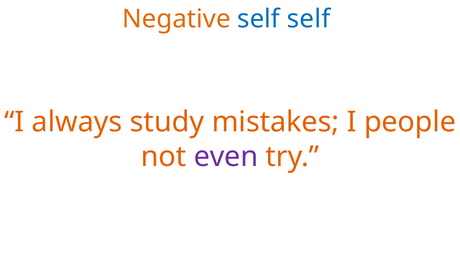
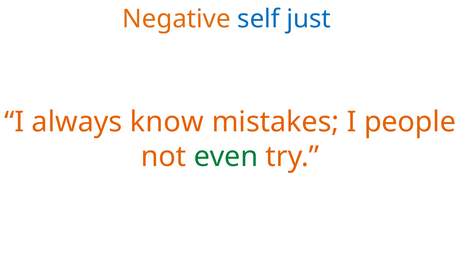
self self: self -> just (309, 19)
study: study -> know (167, 122)
even colour: purple -> green (226, 156)
